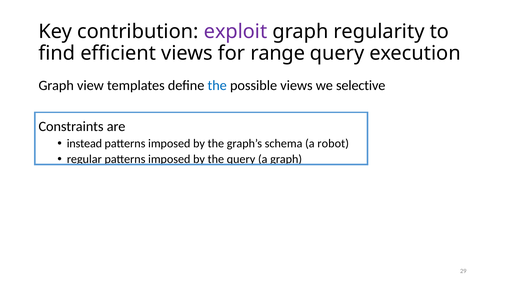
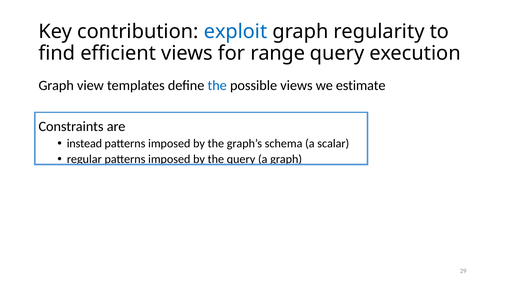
exploit colour: purple -> blue (236, 32)
selective: selective -> estimate (361, 85)
robot: robot -> scalar (333, 144)
